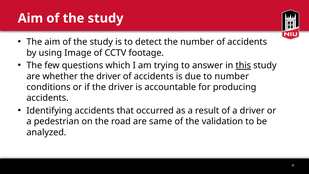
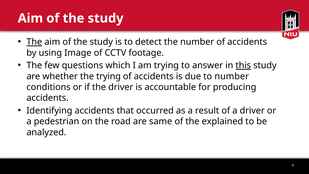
The underline: none -> present (34, 42)
whether the driver: driver -> trying (109, 76)
validation: validation -> explained (222, 121)
